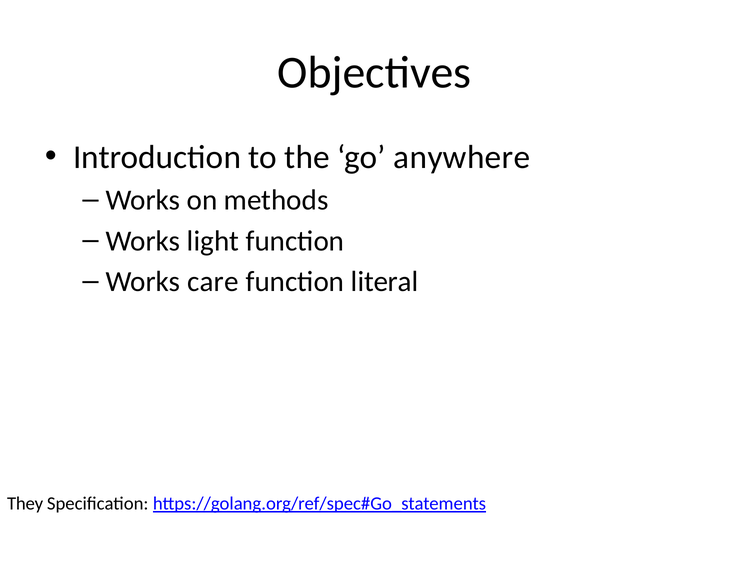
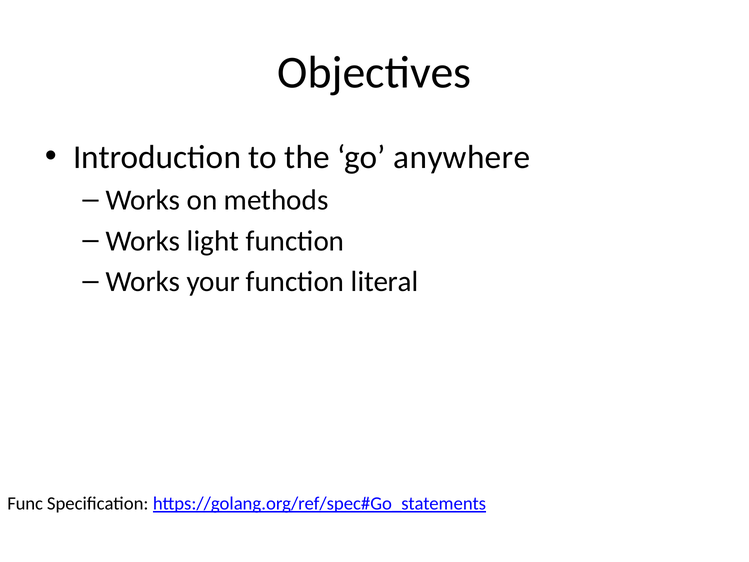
care: care -> your (213, 282)
They: They -> Func (25, 503)
